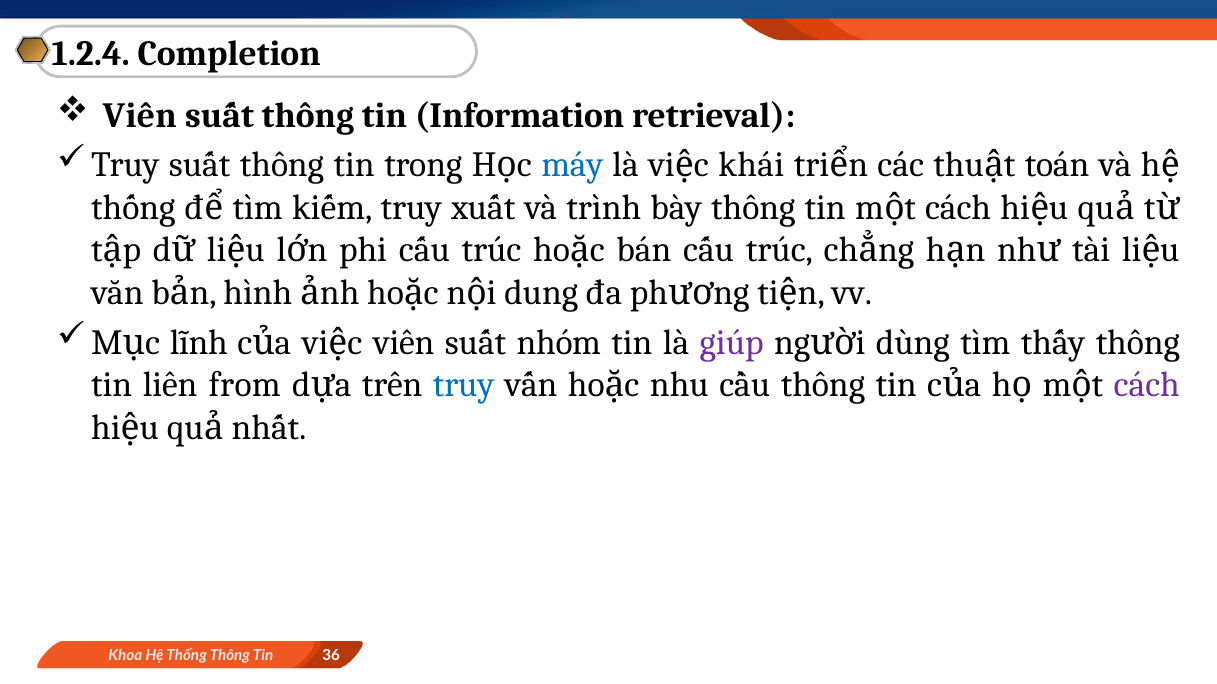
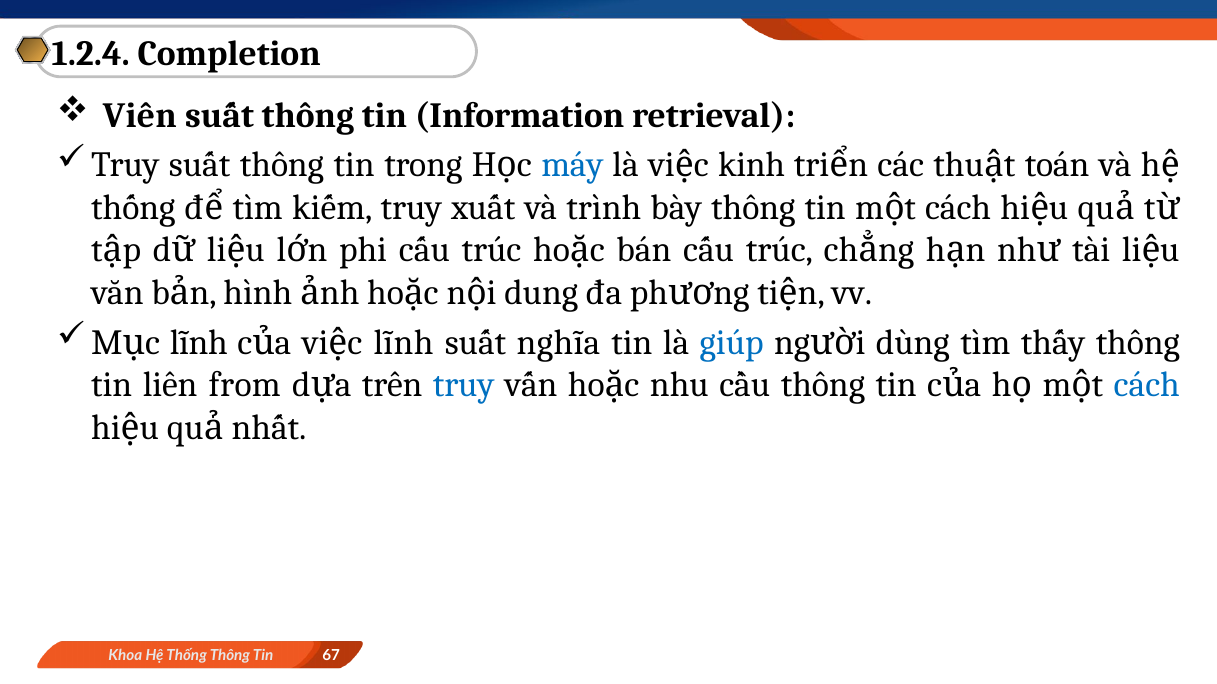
khái: khái -> kinh (752, 165)
viên: viên -> lĩnh (404, 343)
nhóm: nhóm -> nghĩa (559, 343)
giúp colour: purple -> blue (732, 343)
cách colour: purple -> blue (1147, 385)
36: 36 -> 67 (331, 656)
